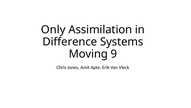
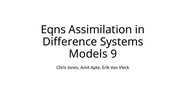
Only: Only -> Eqns (53, 30)
Moving: Moving -> Models (88, 54)
